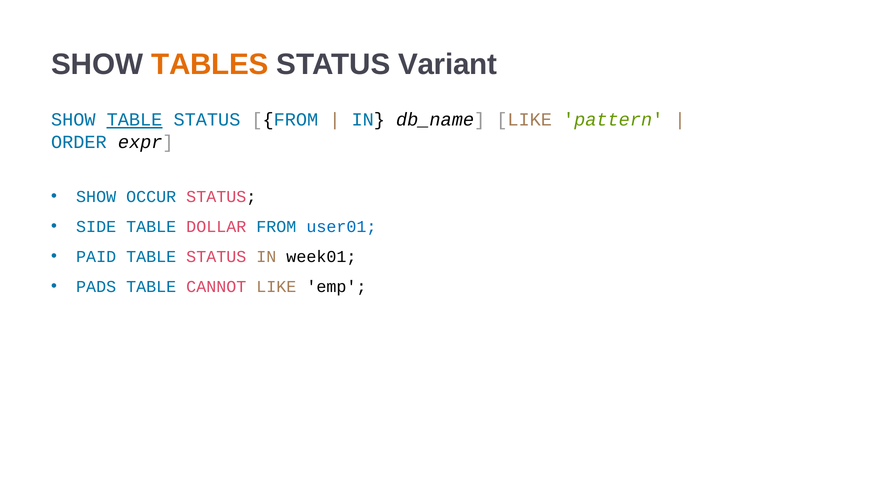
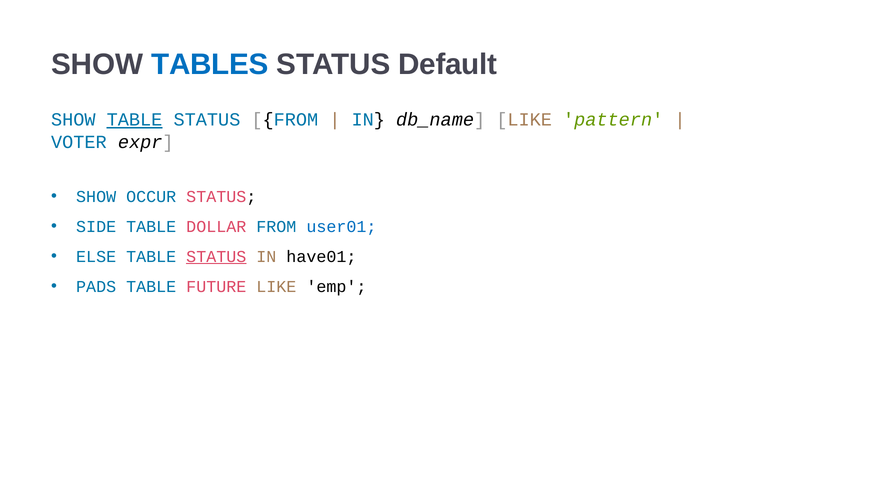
TABLES colour: orange -> blue (210, 64)
Variant: Variant -> Default (448, 64)
ORDER: ORDER -> VOTER (79, 142)
PAID: PAID -> ELSE (96, 257)
STATUS underline: none -> present (216, 257)
week01: week01 -> have01 (321, 257)
CANNOT: CANNOT -> FUTURE (216, 287)
